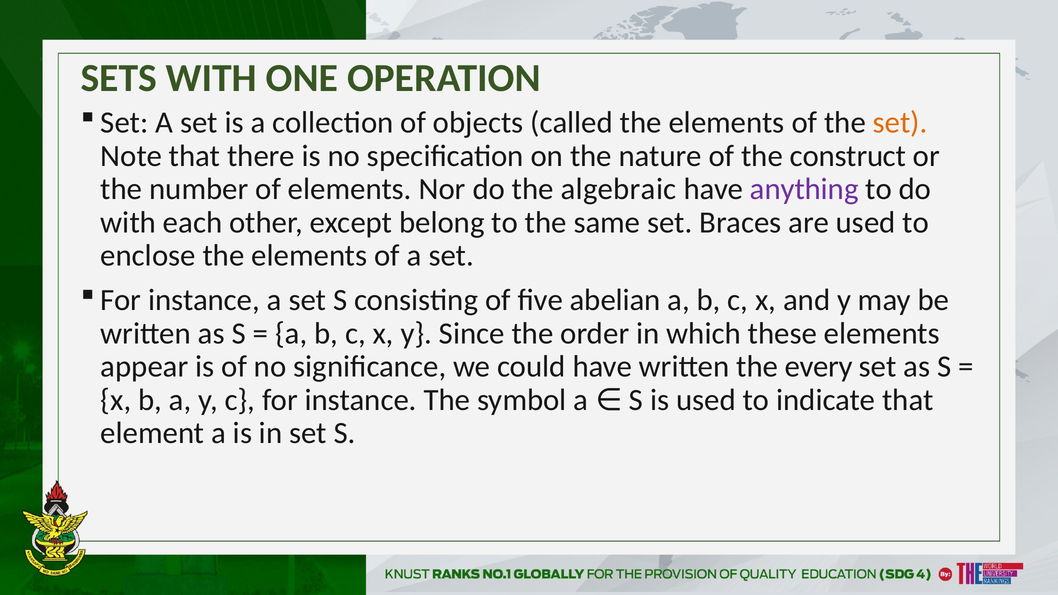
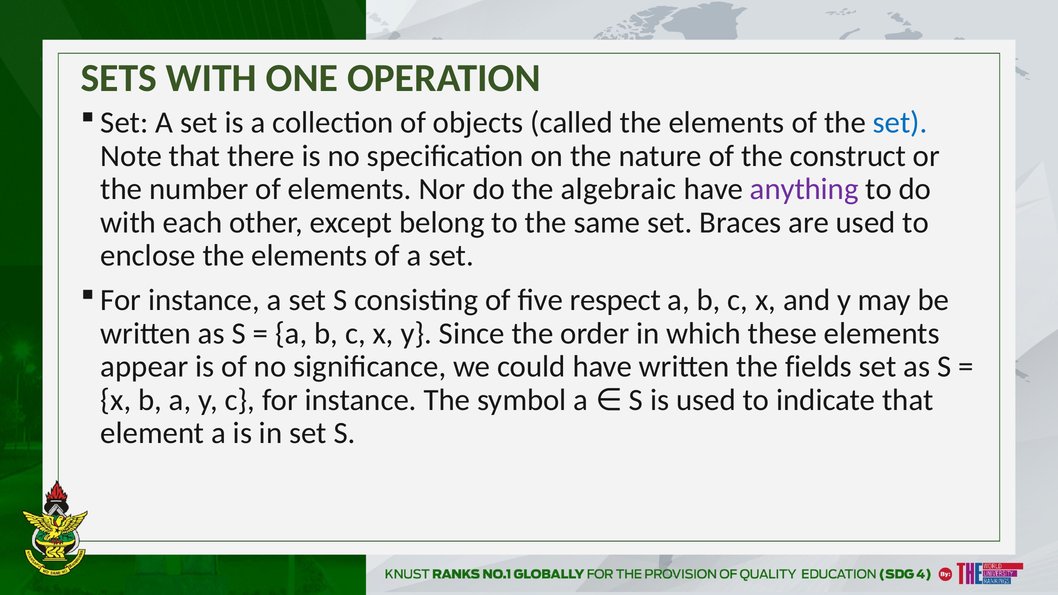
set colour: orange -> blue (900, 123)
abelian: abelian -> respect (615, 300)
every: every -> fields (819, 367)
